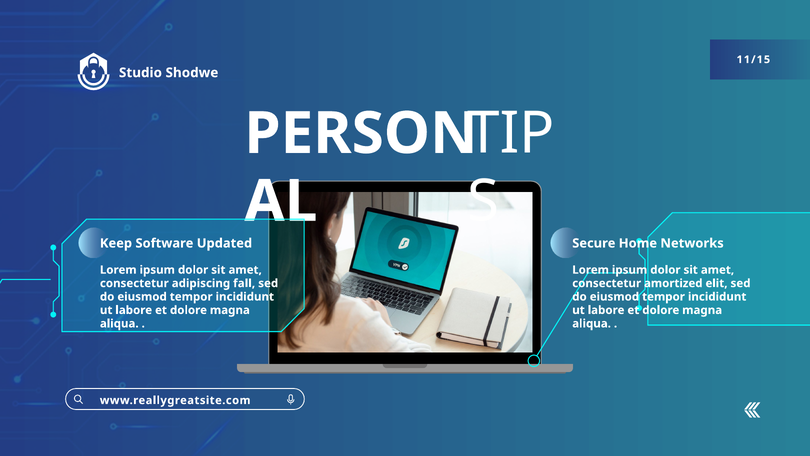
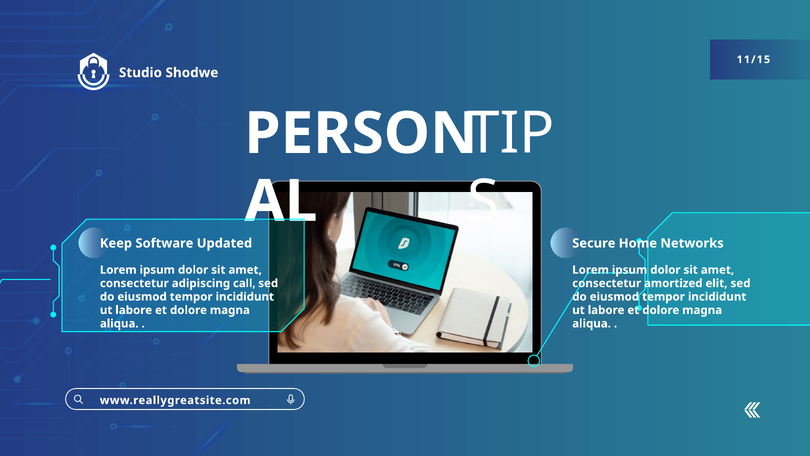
fall: fall -> call (244, 283)
